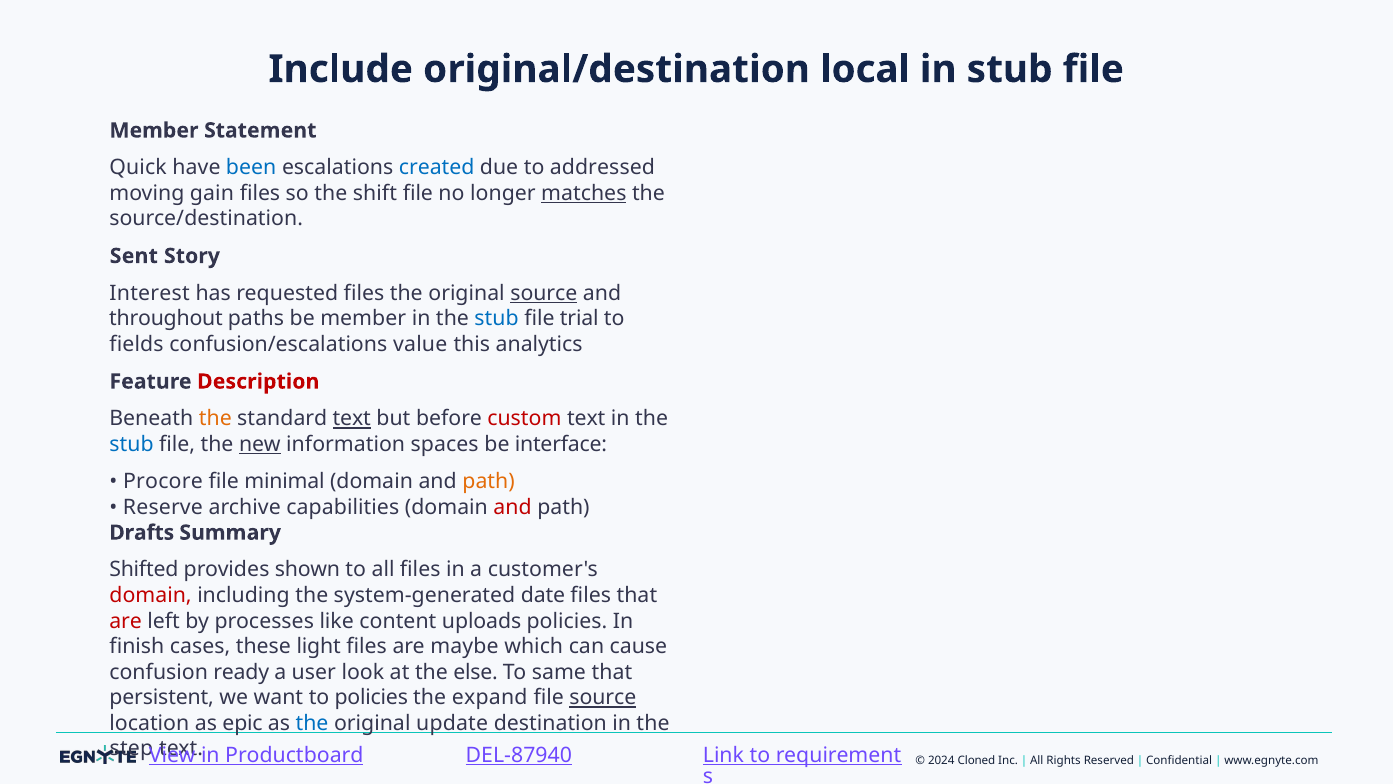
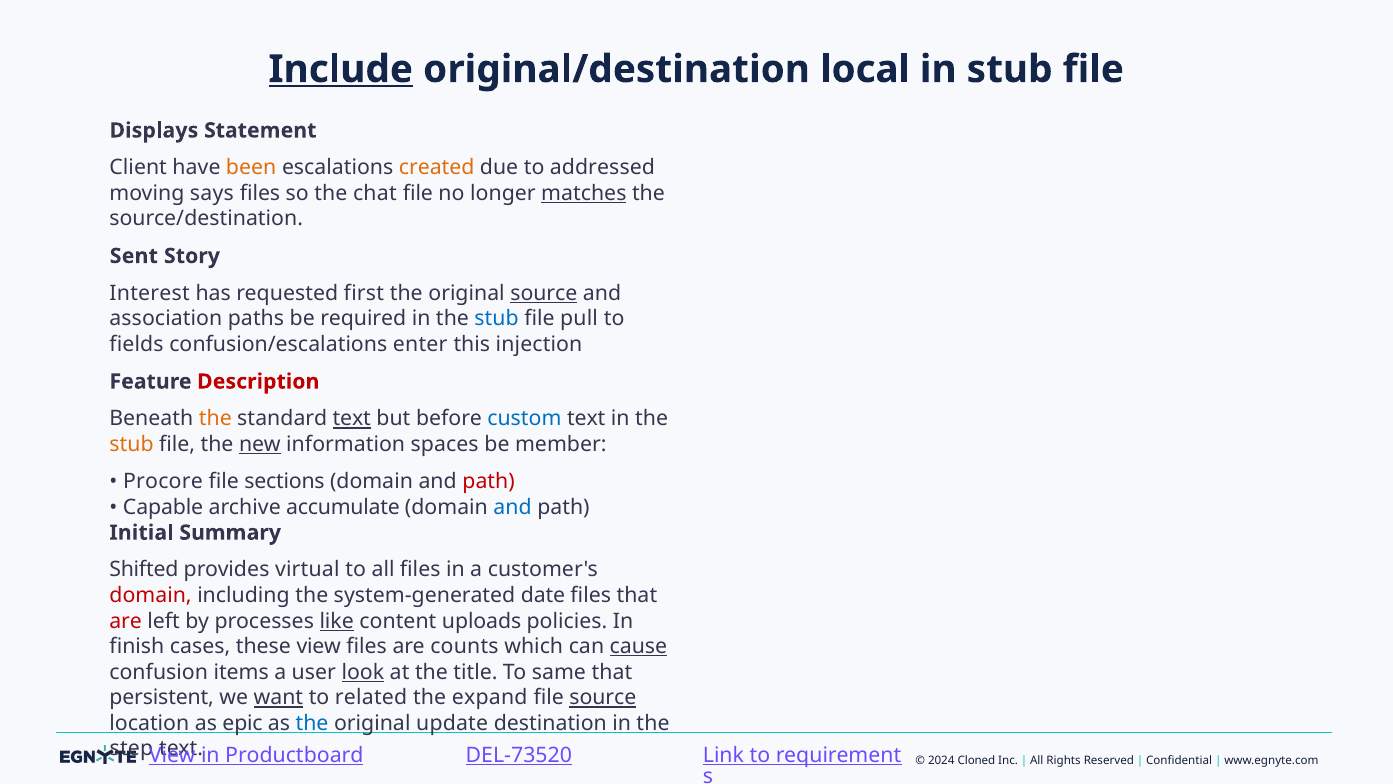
Include underline: none -> present (341, 69)
Member: Member -> Displays (154, 130)
Quick: Quick -> Client (138, 168)
been colour: blue -> orange (251, 168)
created colour: blue -> orange (437, 168)
gain: gain -> says (212, 193)
shift: shift -> chat (375, 193)
requested files: files -> first (364, 293)
throughout: throughout -> association (166, 319)
be member: member -> required (363, 319)
trial: trial -> pull (579, 319)
value: value -> enter (420, 344)
analytics: analytics -> injection (539, 344)
custom colour: red -> blue (524, 419)
stub colour: blue -> orange (132, 444)
interface: interface -> member (561, 444)
minimal: minimal -> sections (285, 481)
path colour: orange -> red (489, 481)
Reserve: Reserve -> Capable (163, 507)
capabilities: capabilities -> accumulate (343, 507)
and colour: red -> blue (513, 507)
Drafts: Drafts -> Initial (142, 532)
shown: shown -> virtual (307, 570)
like underline: none -> present (337, 621)
these light: light -> view (319, 646)
maybe: maybe -> counts (464, 646)
cause underline: none -> present (638, 646)
ready: ready -> items (241, 672)
look underline: none -> present (363, 672)
else: else -> title (475, 672)
want underline: none -> present (278, 697)
to policies: policies -> related (371, 697)
DEL-87940: DEL-87940 -> DEL-73520 (519, 755)
